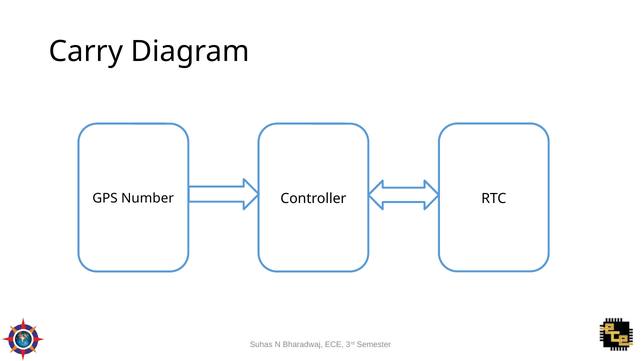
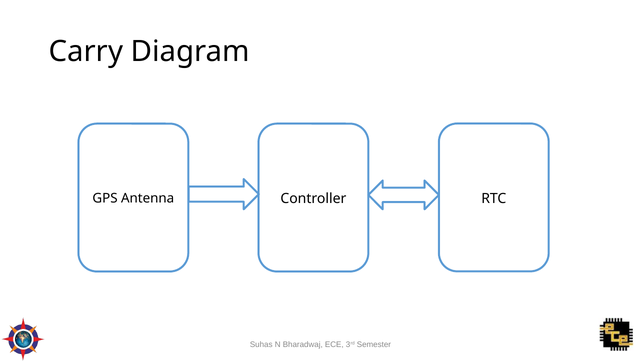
Number: Number -> Antenna (148, 198)
